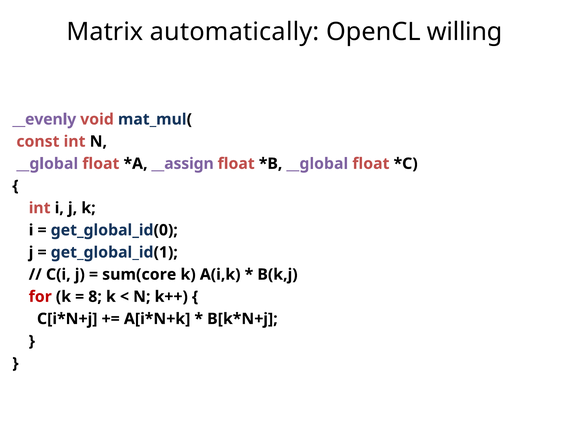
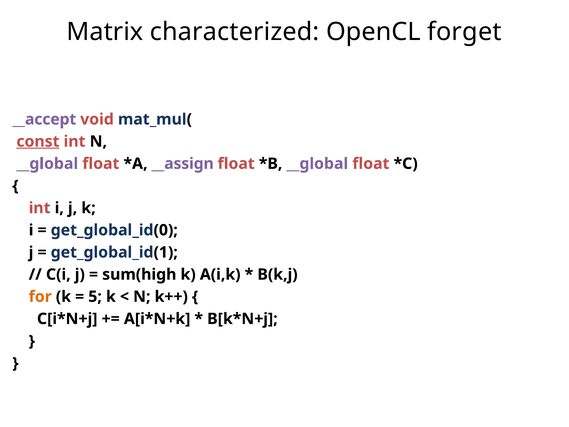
automatically: automatically -> characterized (235, 32)
willing: willing -> forget (464, 32)
__evenly: __evenly -> __accept (44, 119)
const underline: none -> present (38, 141)
sum(core: sum(core -> sum(high (139, 274)
for colour: red -> orange (40, 296)
8: 8 -> 5 (95, 296)
